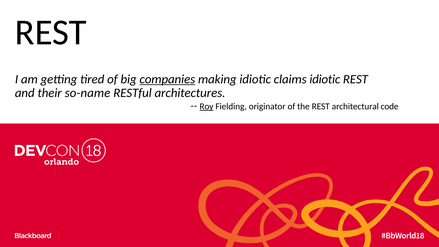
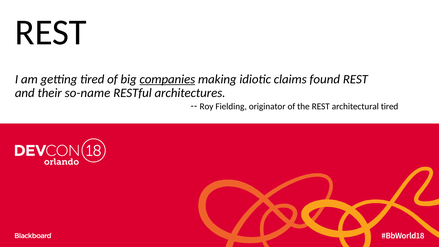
claims idiotic: idiotic -> found (325, 79)
Roy underline: present -> none (207, 106)
architectural code: code -> tired (390, 106)
